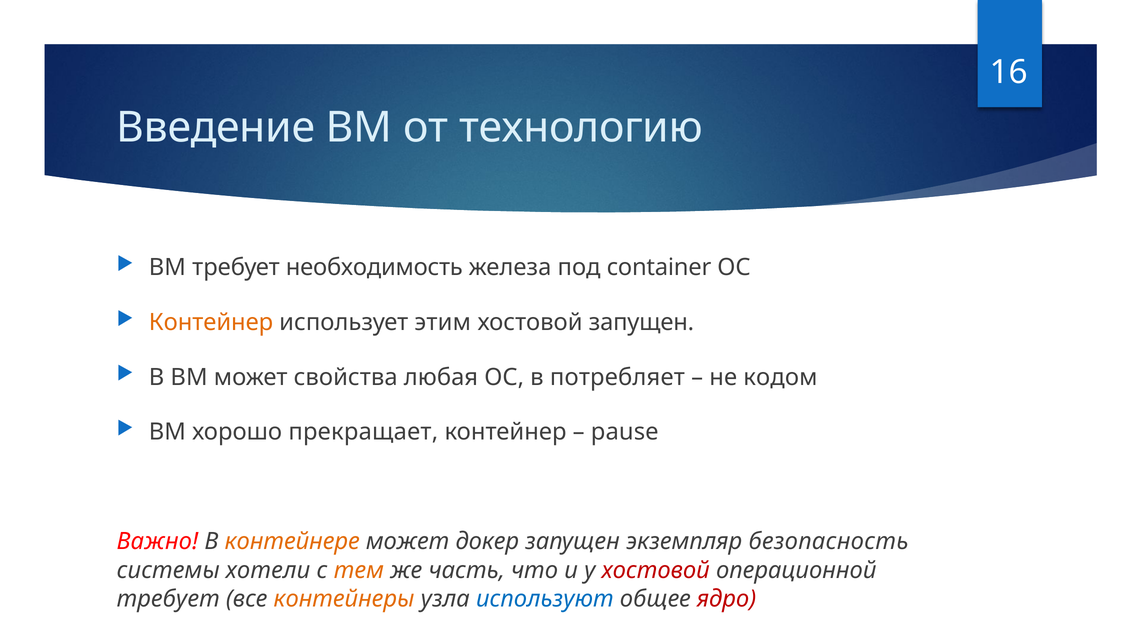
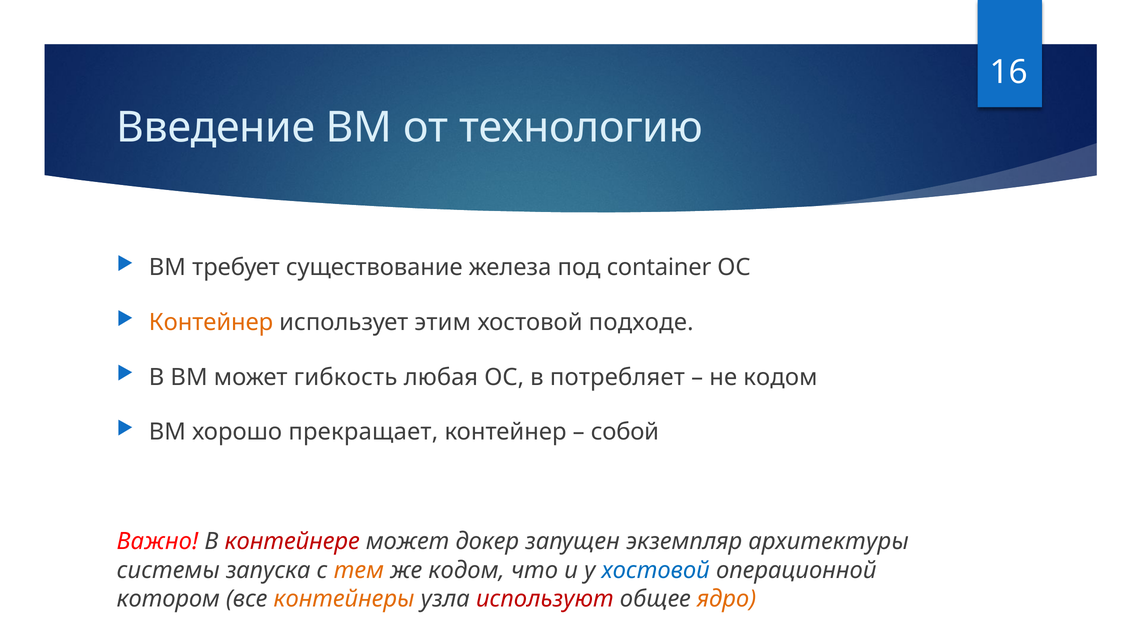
необходимость: необходимость -> существование (374, 267)
хостовой запущен: запущен -> подходе (641, 322)
свойства: свойства -> гибкость (346, 377)
pause: pause -> собой (625, 432)
контейнере colour: orange -> red (292, 541)
безопасность: безопасность -> архитектуры (829, 541)
хотели: хотели -> запуска (268, 570)
же часть: часть -> кодом (467, 570)
хостовой colour: red -> blue (656, 570)
требует: требует -> котором (168, 598)
используют colour: blue -> red (545, 598)
ядро colour: red -> orange (727, 598)
